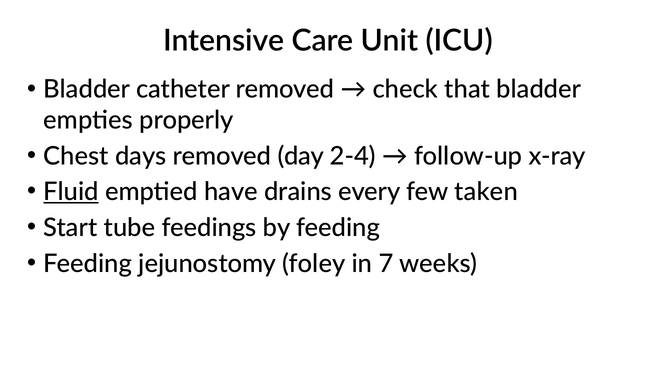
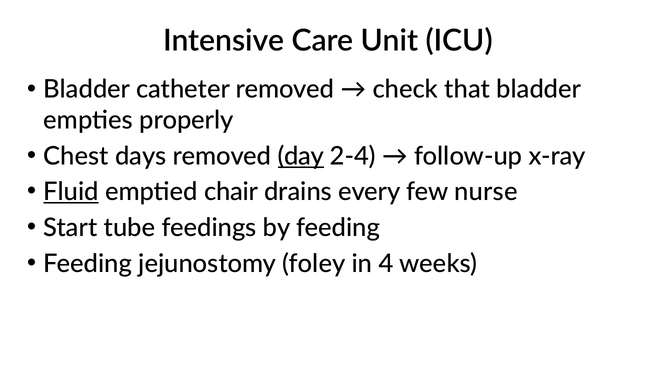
day underline: none -> present (301, 156)
have: have -> chair (231, 192)
taken: taken -> nurse (486, 192)
7: 7 -> 4 (386, 264)
